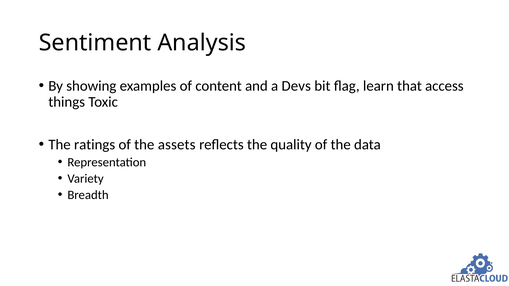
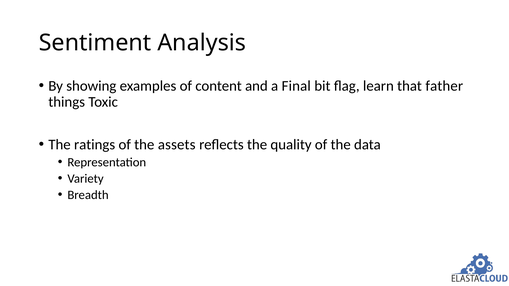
Devs: Devs -> Final (296, 86)
access: access -> father (444, 86)
